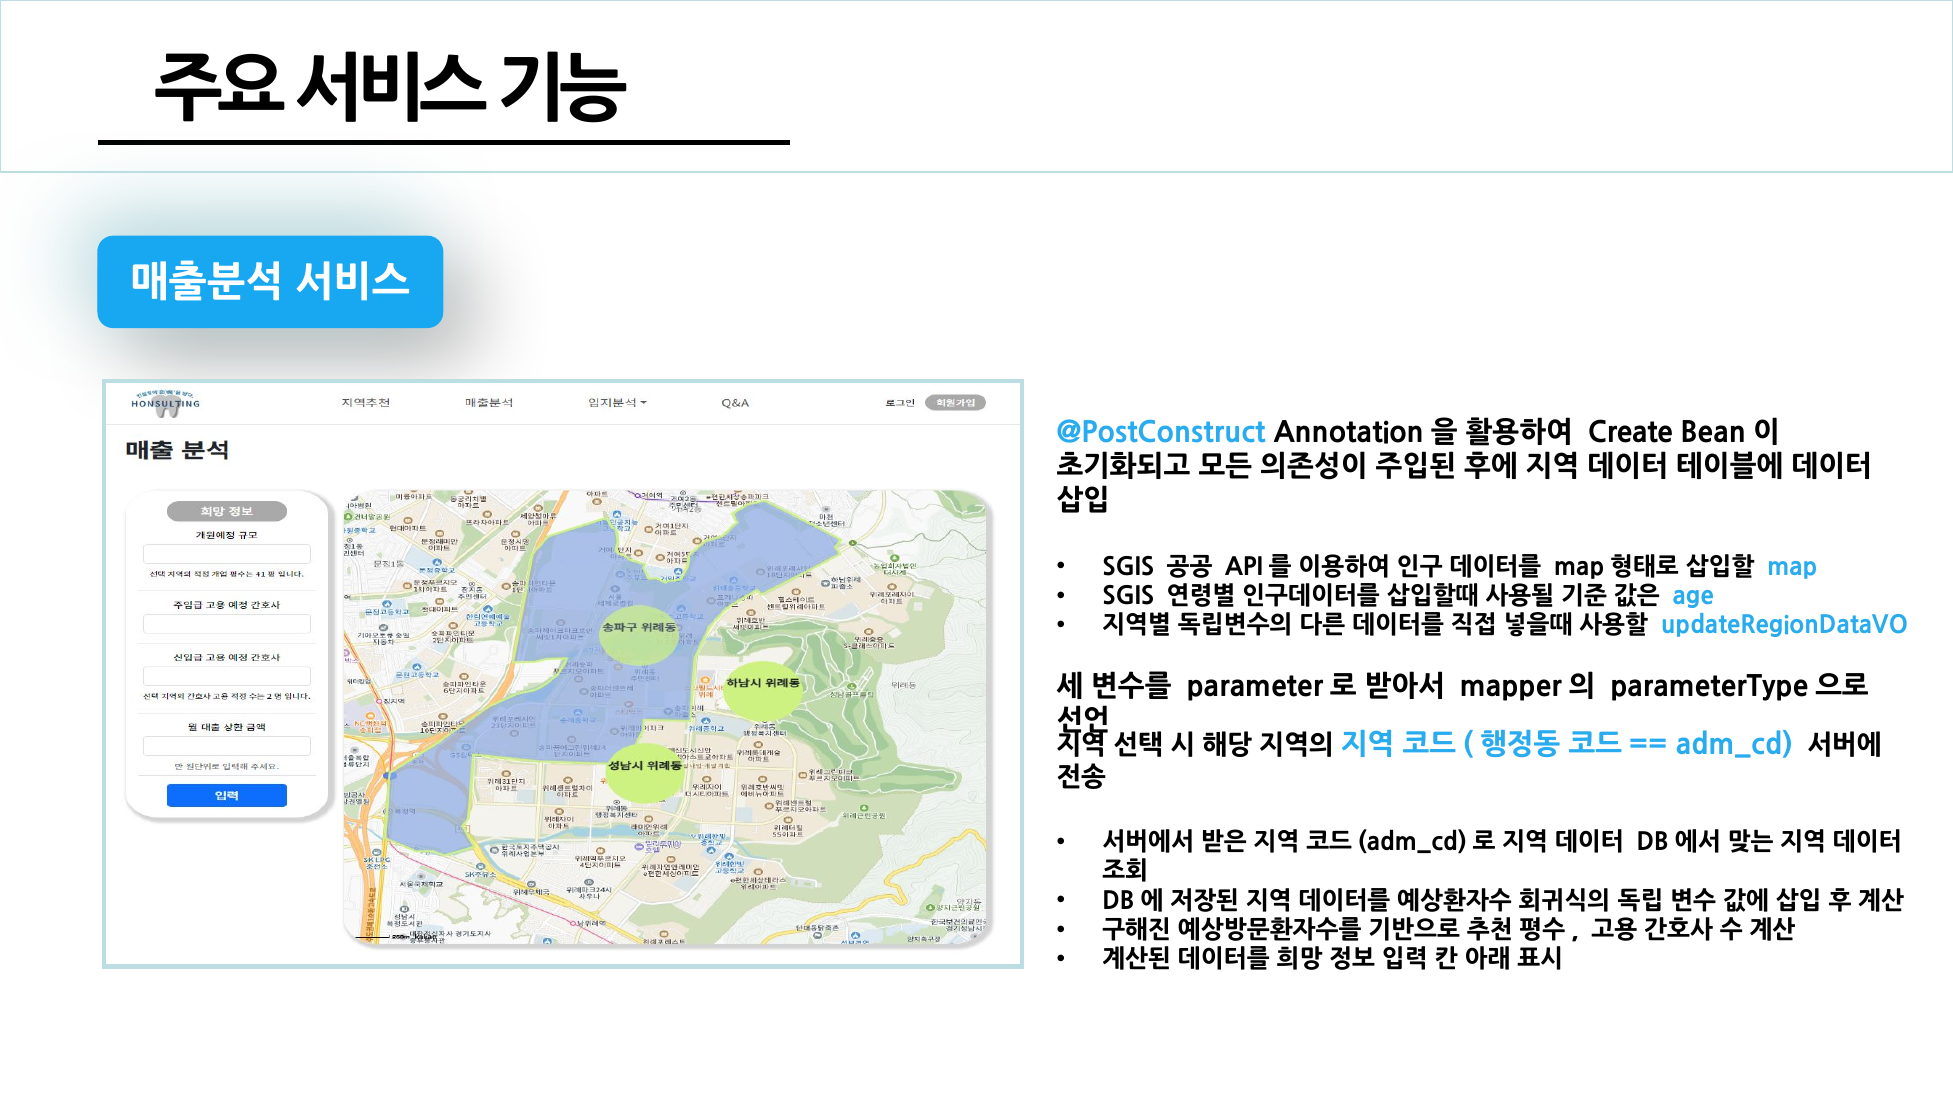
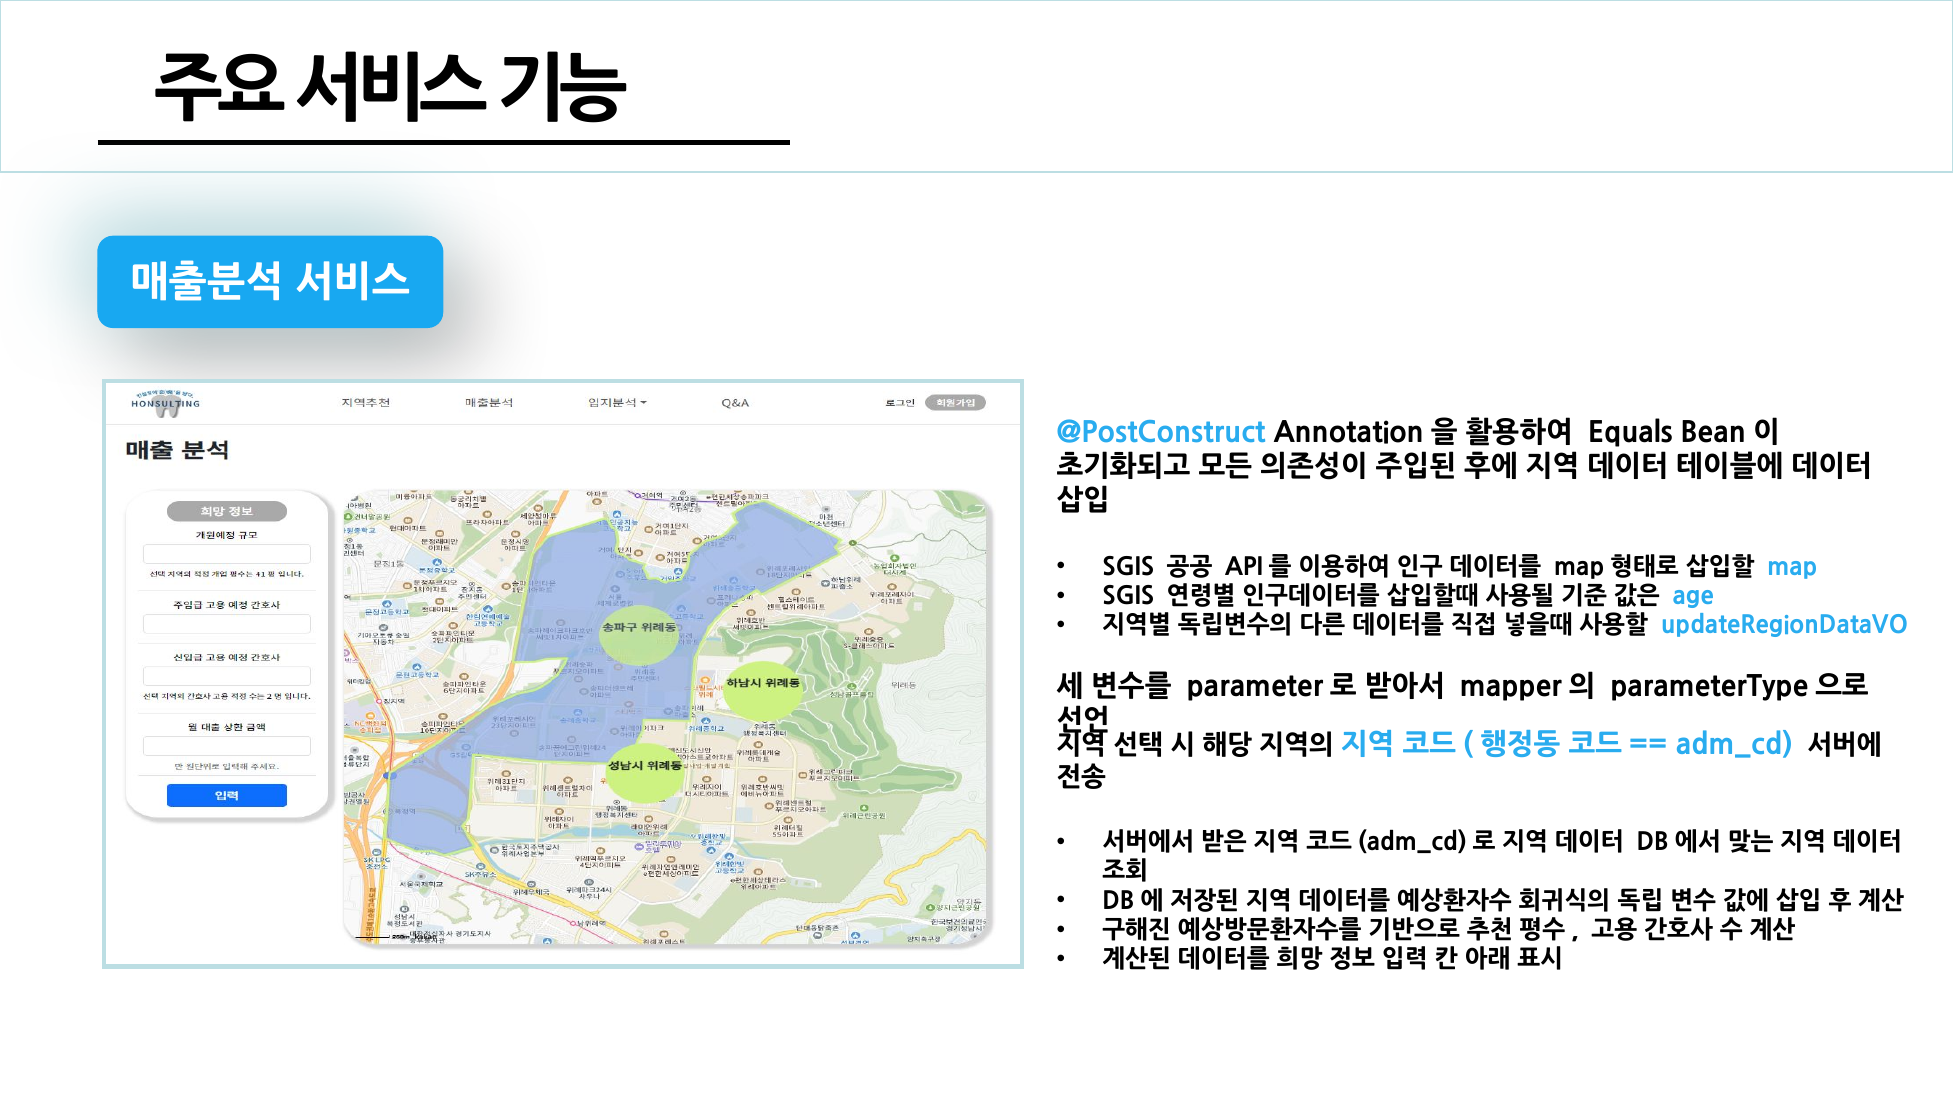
Create: Create -> Equals (1630, 433)
